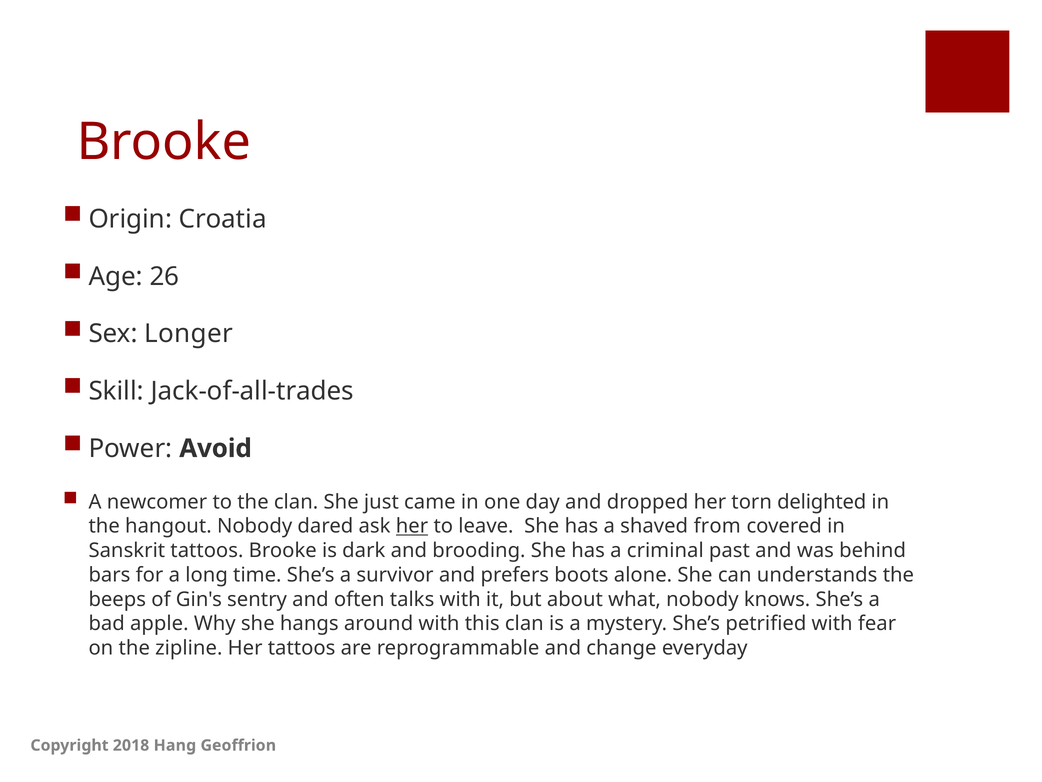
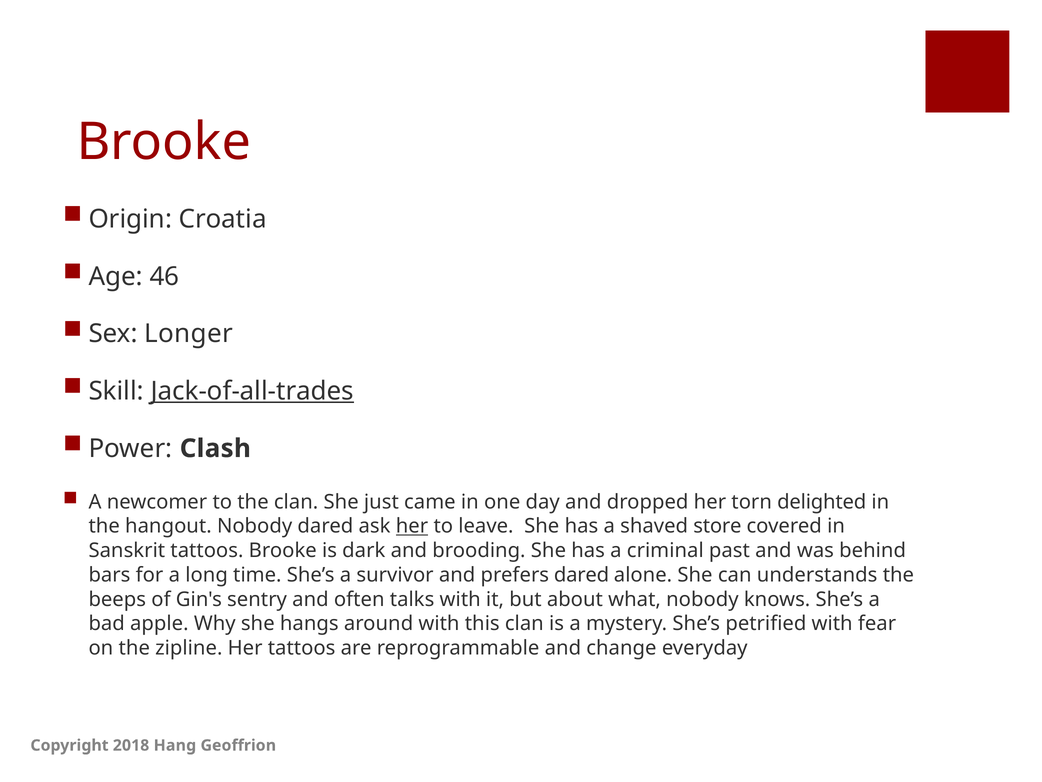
26: 26 -> 46 (164, 276)
Jack-of-all-trades underline: none -> present (252, 391)
Avoid: Avoid -> Clash (215, 448)
from: from -> store (717, 526)
prefers boots: boots -> dared (582, 575)
